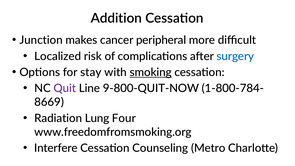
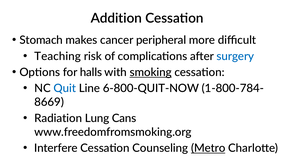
Junction: Junction -> Stomach (41, 40)
Localized: Localized -> Teaching (58, 56)
stay: stay -> halls (91, 72)
Quit colour: purple -> blue (65, 88)
9-800-QUIT-NOW: 9-800-QUIT-NOW -> 6-800-QUIT-NOW (151, 88)
Four: Four -> Cans (124, 118)
Metro underline: none -> present (208, 148)
